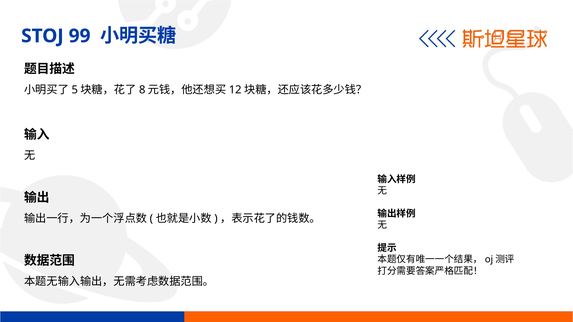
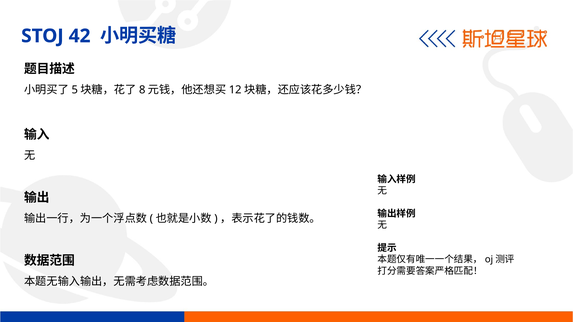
99: 99 -> 42 (80, 36)
